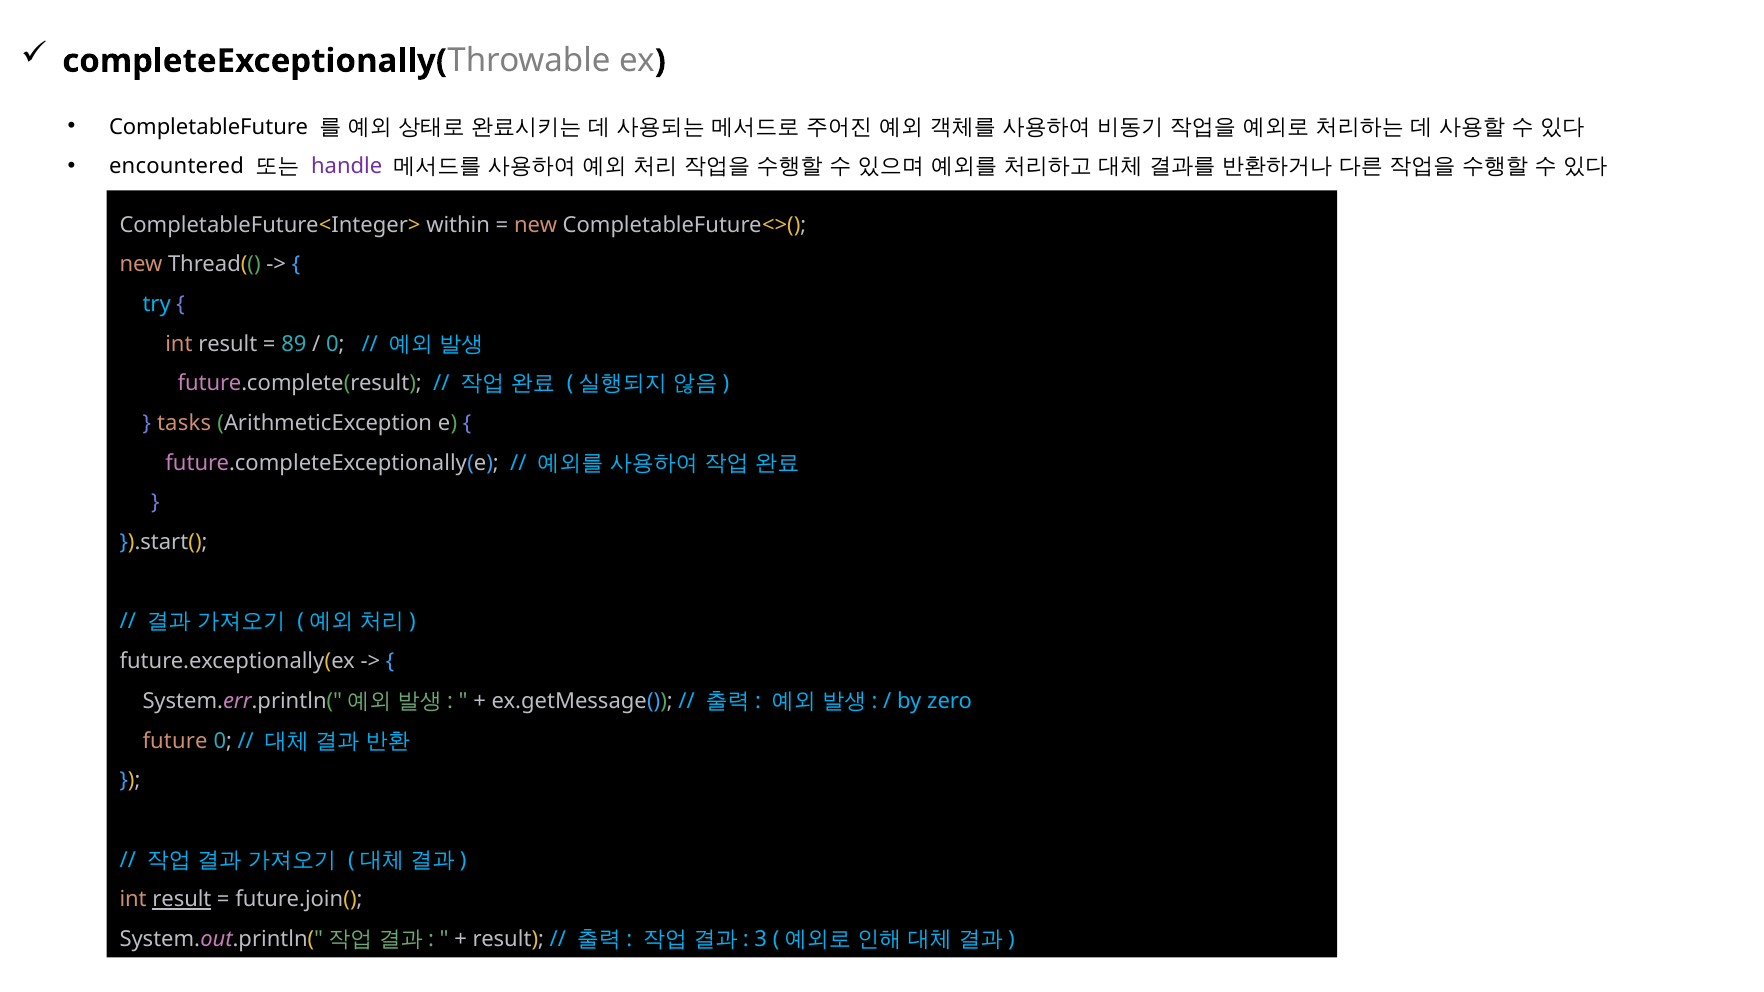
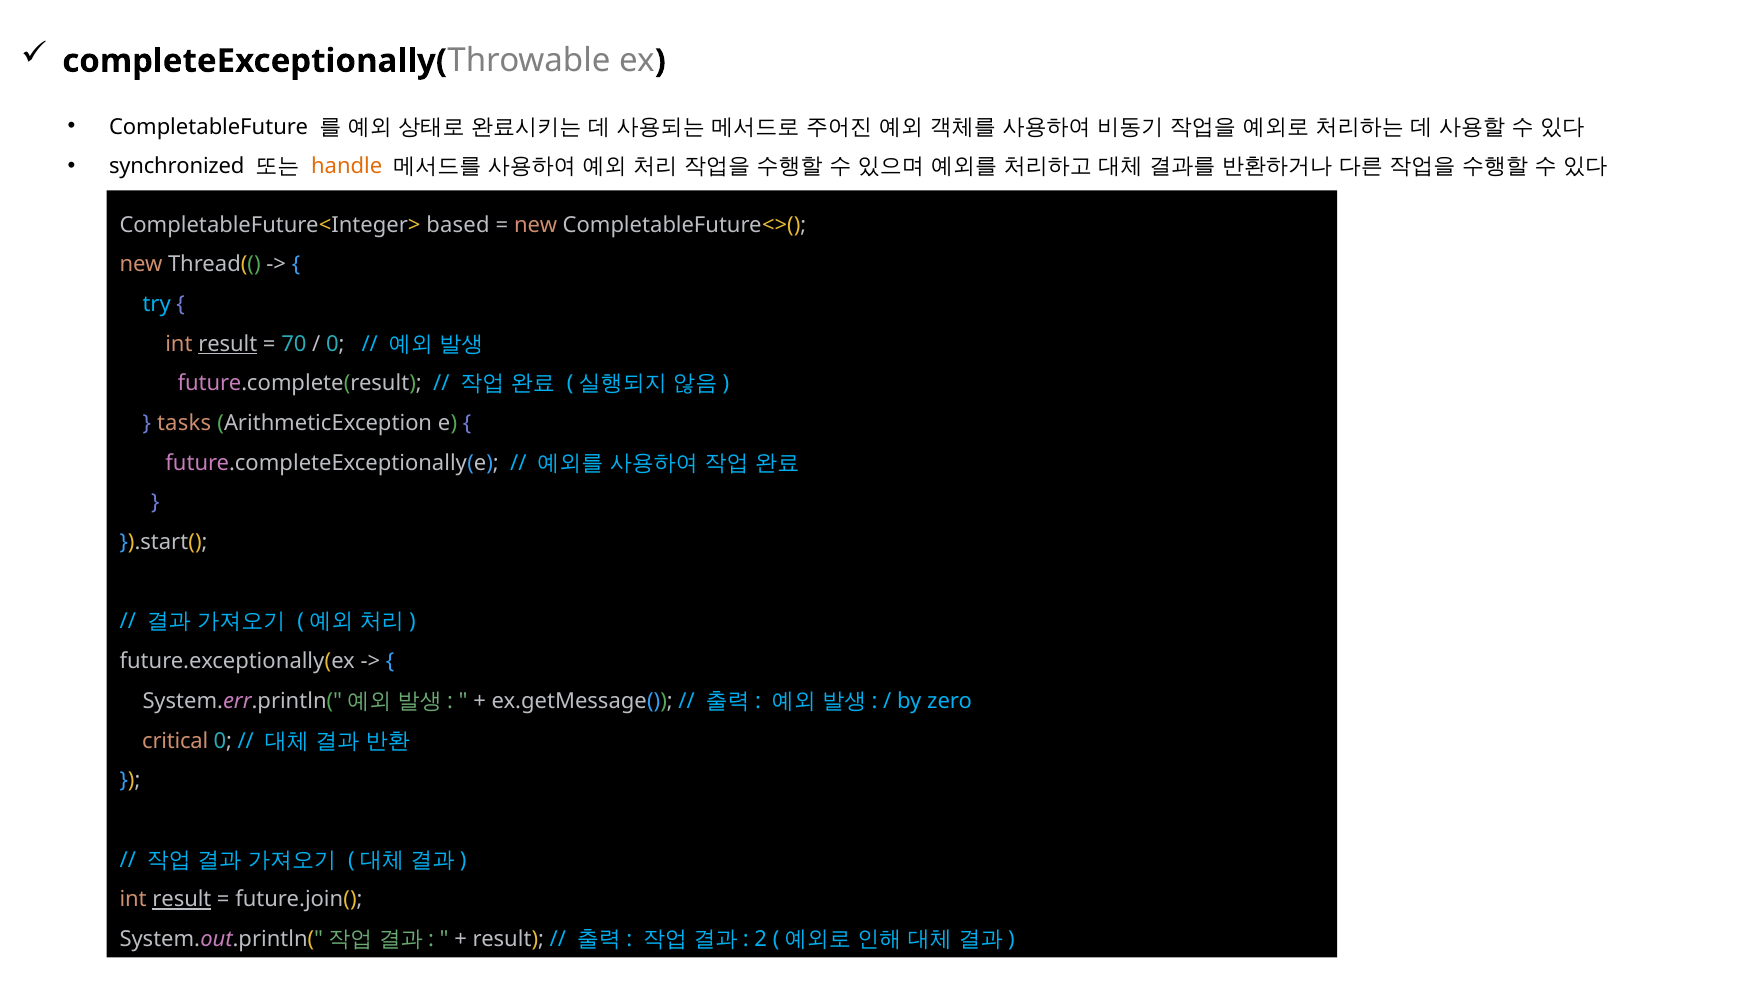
encountered: encountered -> synchronized (177, 166)
handle colour: purple -> orange (347, 166)
within: within -> based (458, 225)
result underline: none -> present (228, 344)
89: 89 -> 70 (294, 344)
future: future -> critical (175, 741)
3: 3 -> 2 (761, 939)
